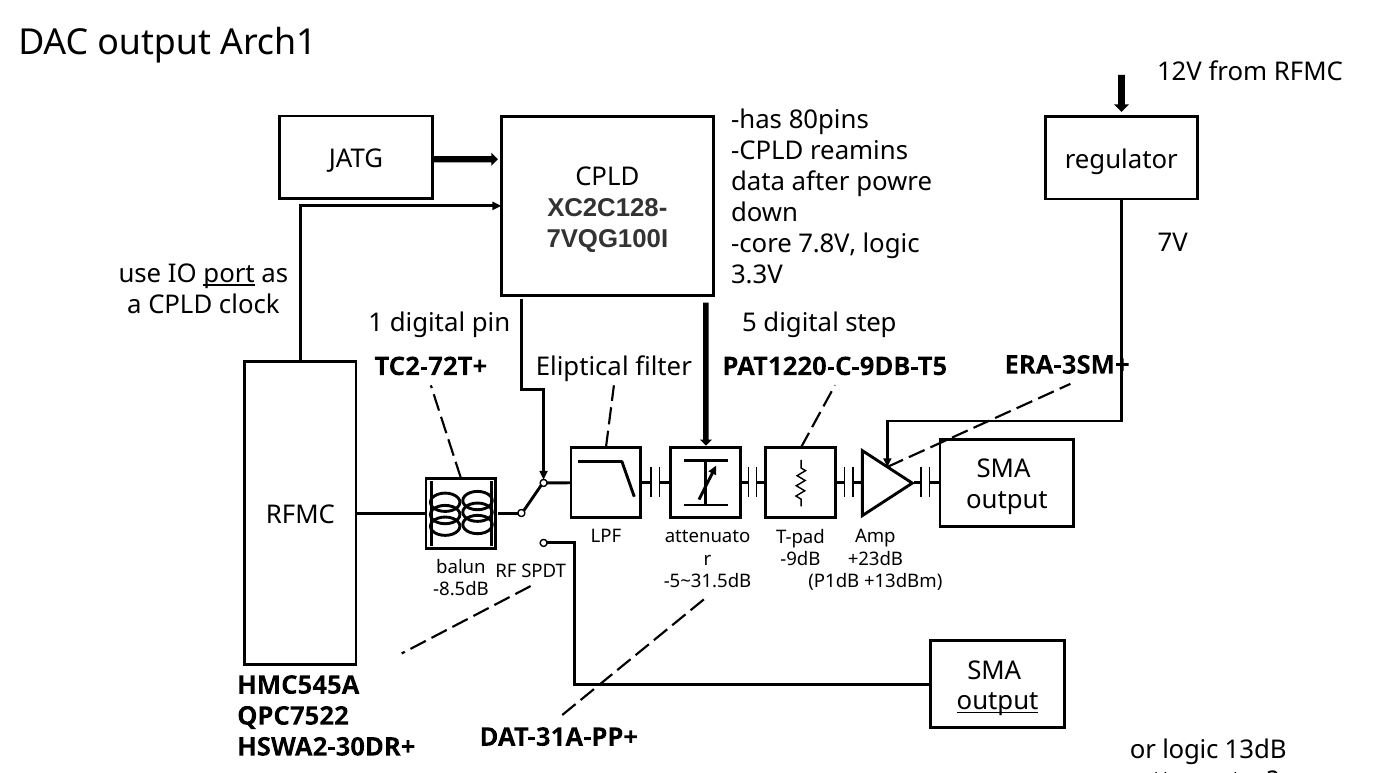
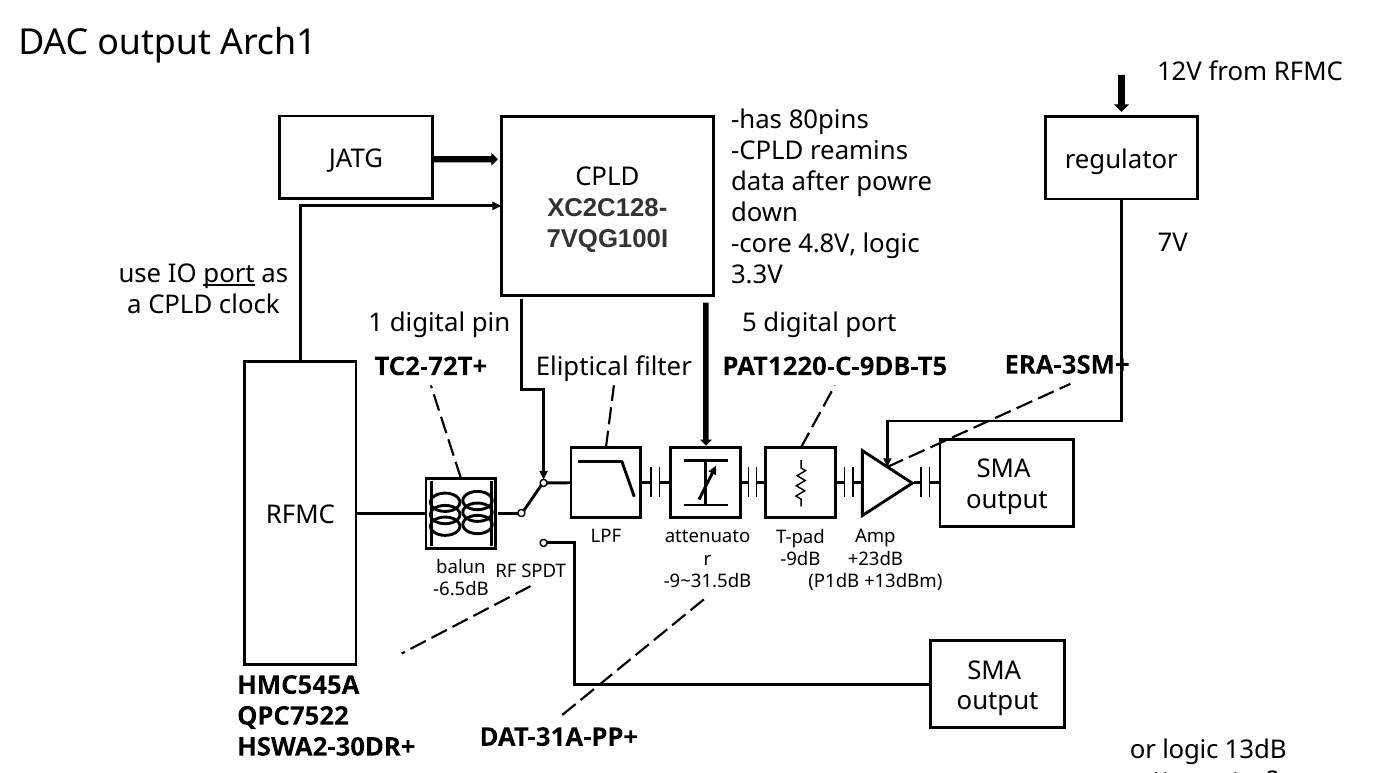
7.8V: 7.8V -> 4.8V (827, 244)
digital step: step -> port (871, 323)
-5~31.5dB: -5~31.5dB -> -9~31.5dB (708, 581)
-8.5dB: -8.5dB -> -6.5dB (461, 589)
output underline: present -> none (998, 701)
